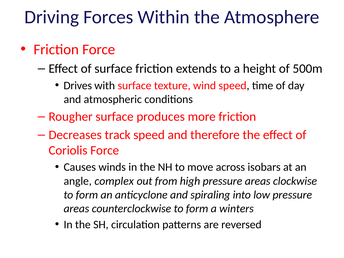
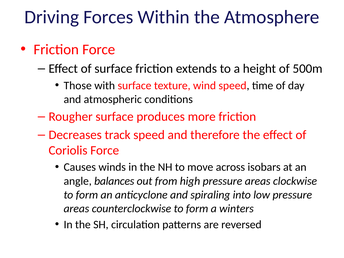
Drives: Drives -> Those (78, 86)
complex: complex -> balances (114, 181)
